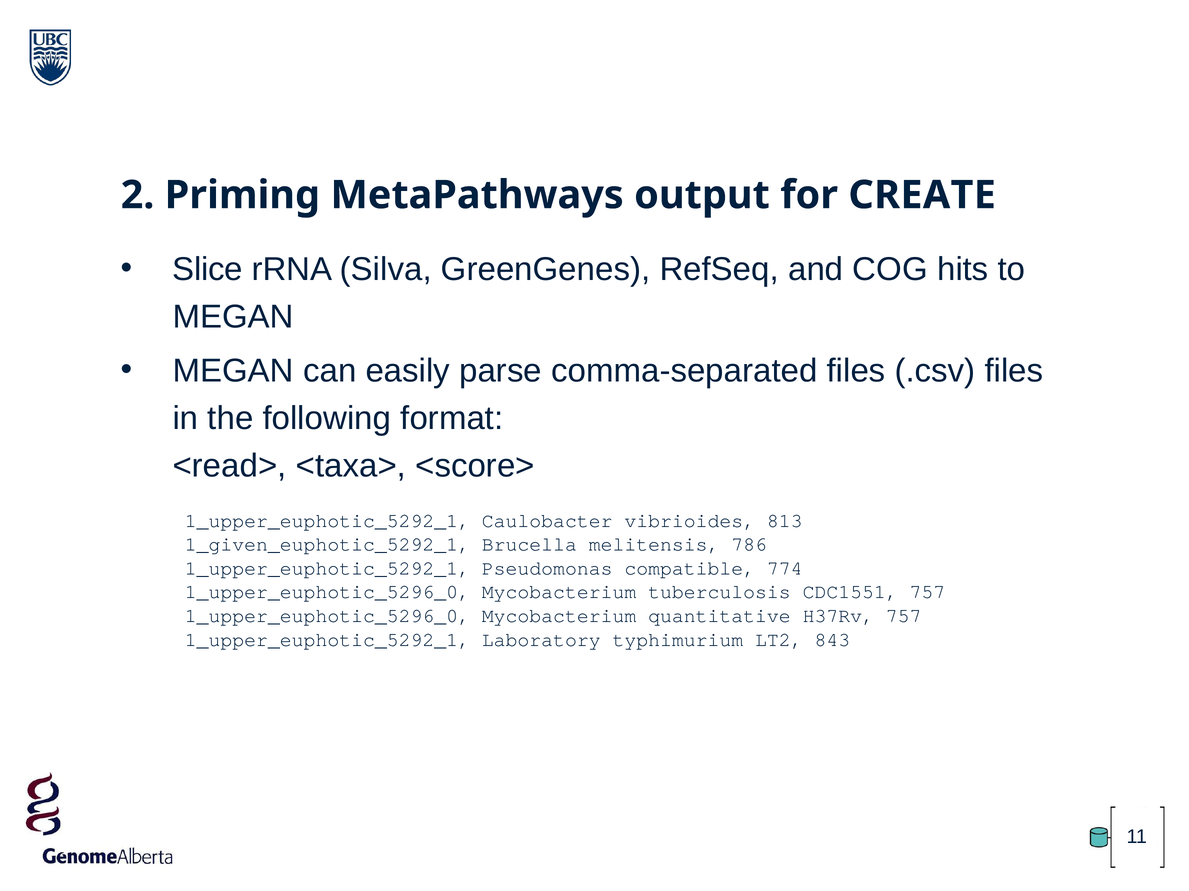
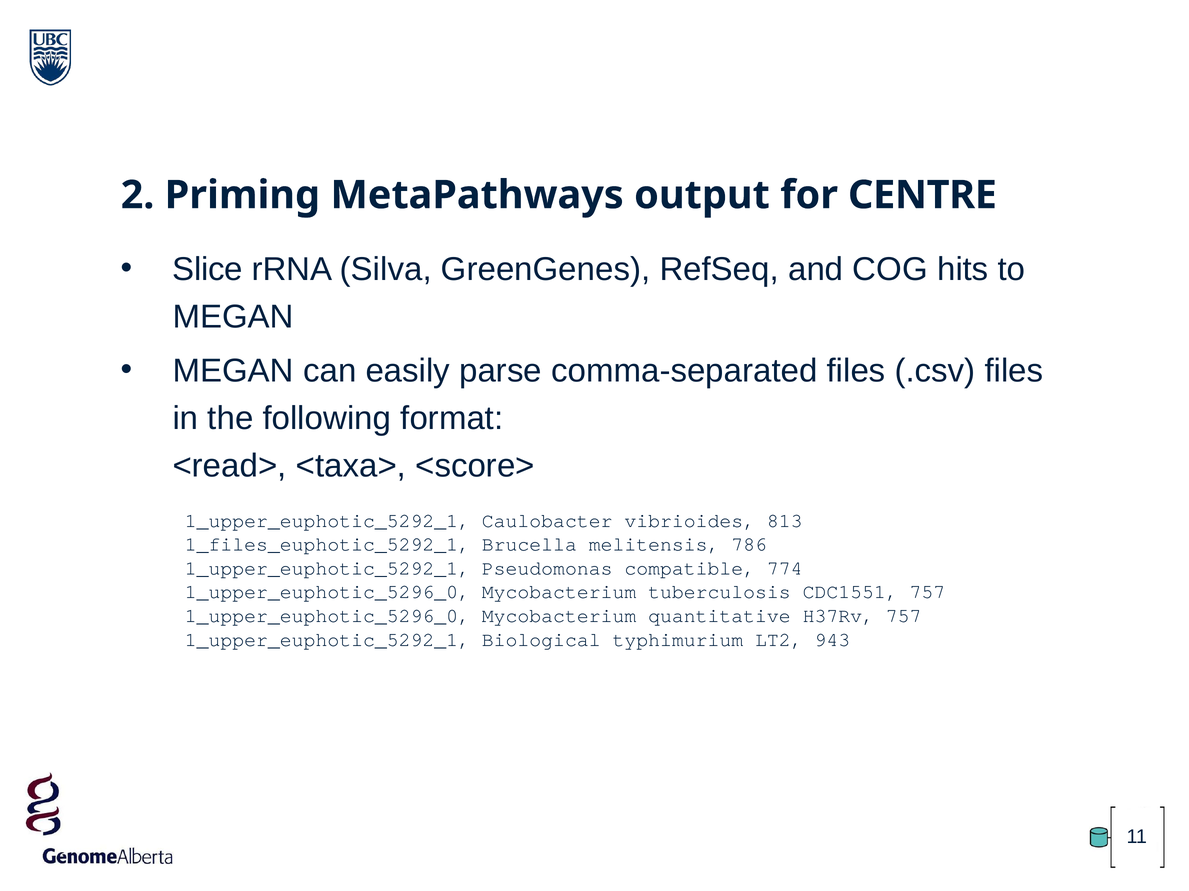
CREATE: CREATE -> CENTRE (922, 195)
1_given_euphotic_5292_1: 1_given_euphotic_5292_1 -> 1_files_euphotic_5292_1 (327, 545)
Laboratory: Laboratory -> Biological (541, 640)
843: 843 -> 943 (832, 640)
